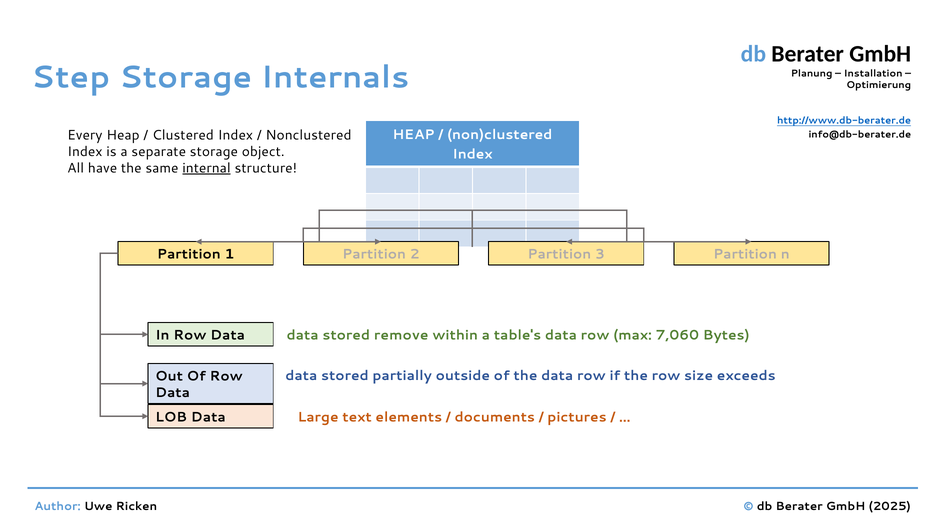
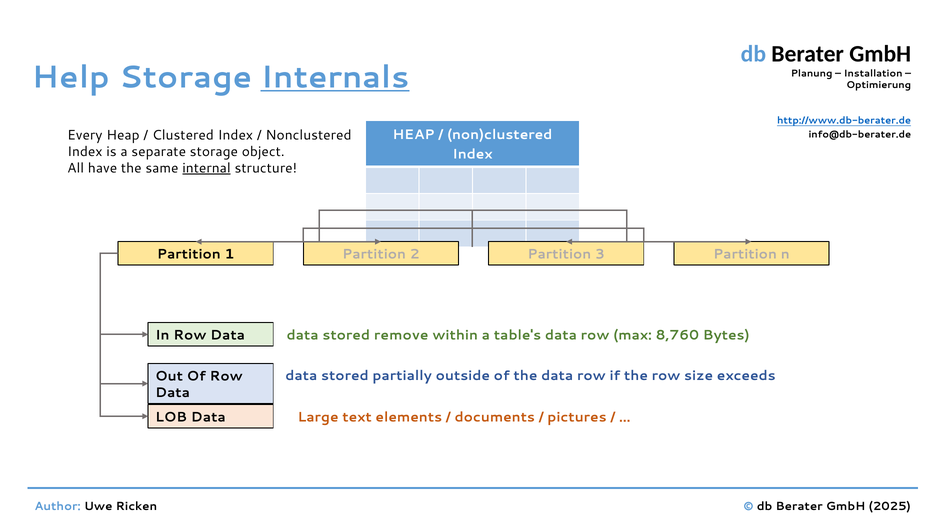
Step: Step -> Help (71, 77)
Internals underline: none -> present (335, 77)
7,060: 7,060 -> 8,760 (677, 336)
